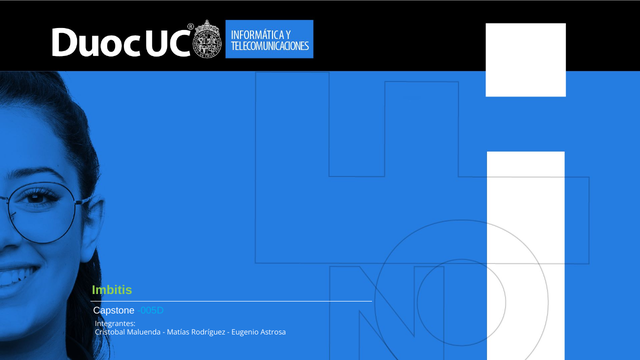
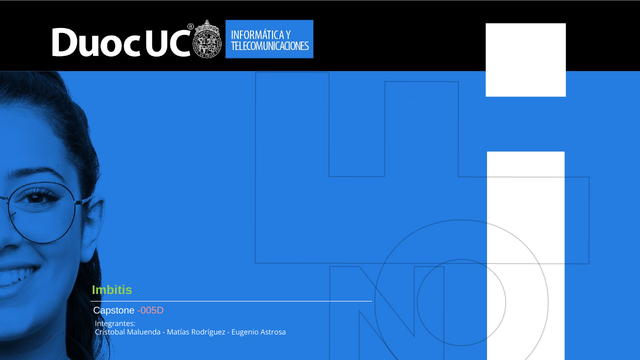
-005D colour: light blue -> pink (151, 311)
